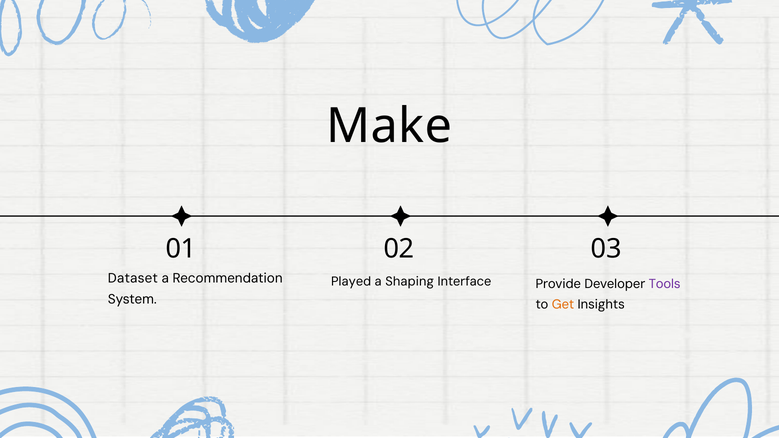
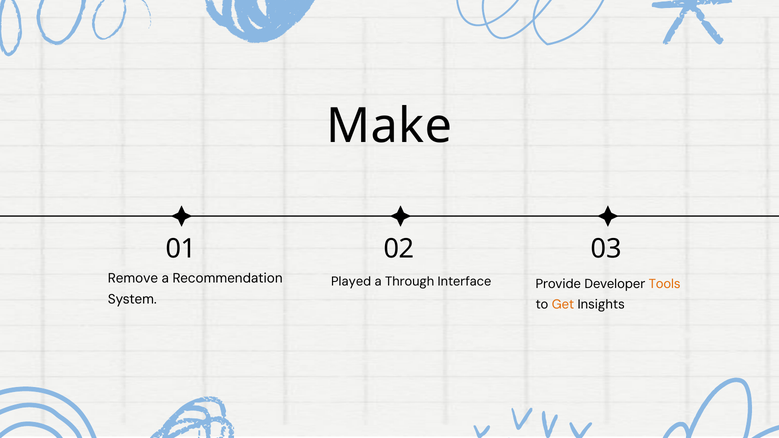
Dataset: Dataset -> Remove (133, 278)
Shaping: Shaping -> Through (410, 282)
Tools colour: purple -> orange (665, 284)
